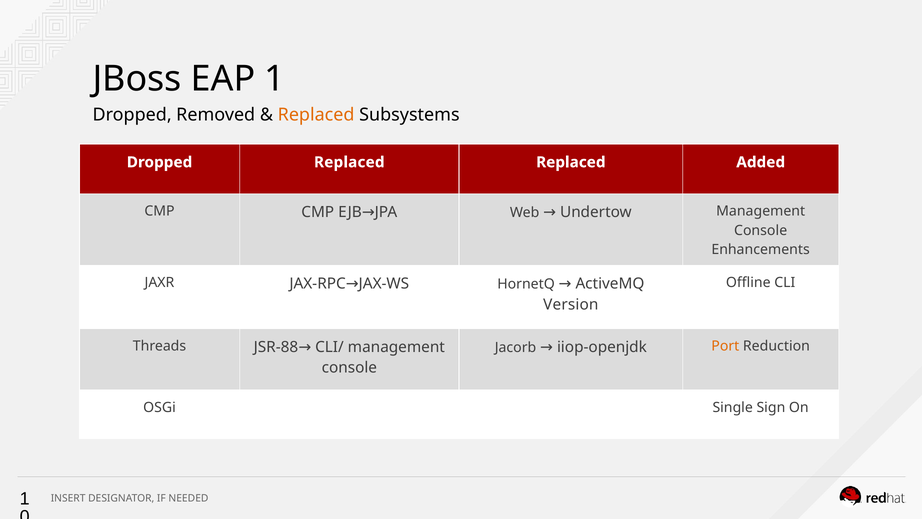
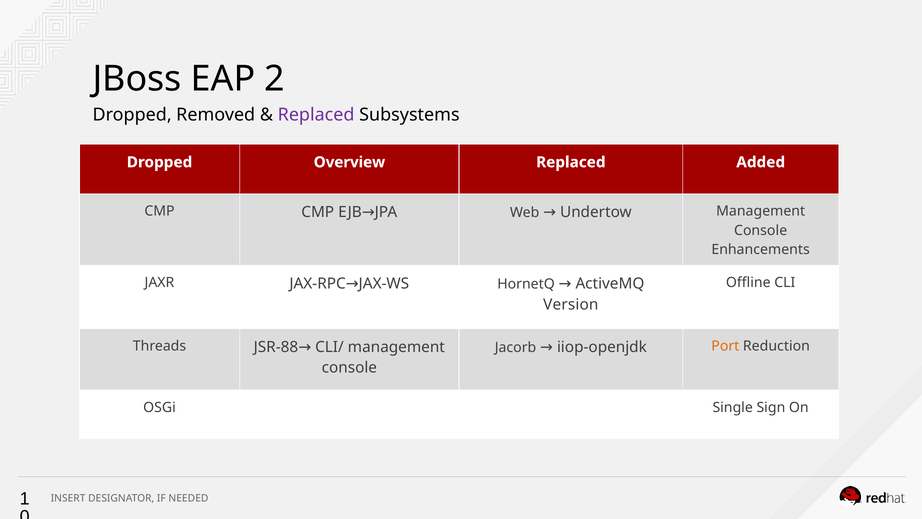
EAP 1: 1 -> 2 (275, 79)
Replaced colour: orange -> purple (316, 115)
Dropped Replaced: Replaced -> Overview (349, 162)
